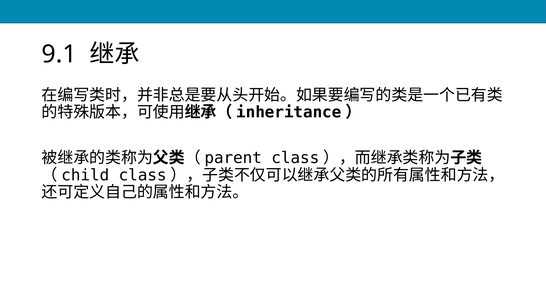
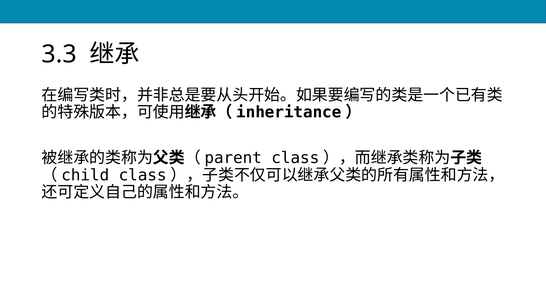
9.1: 9.1 -> 3.3 (59, 54)
